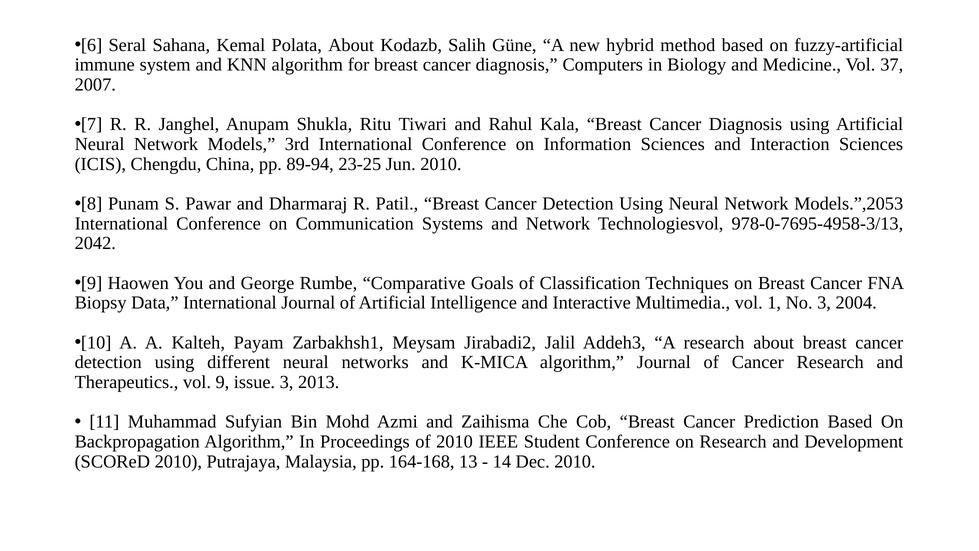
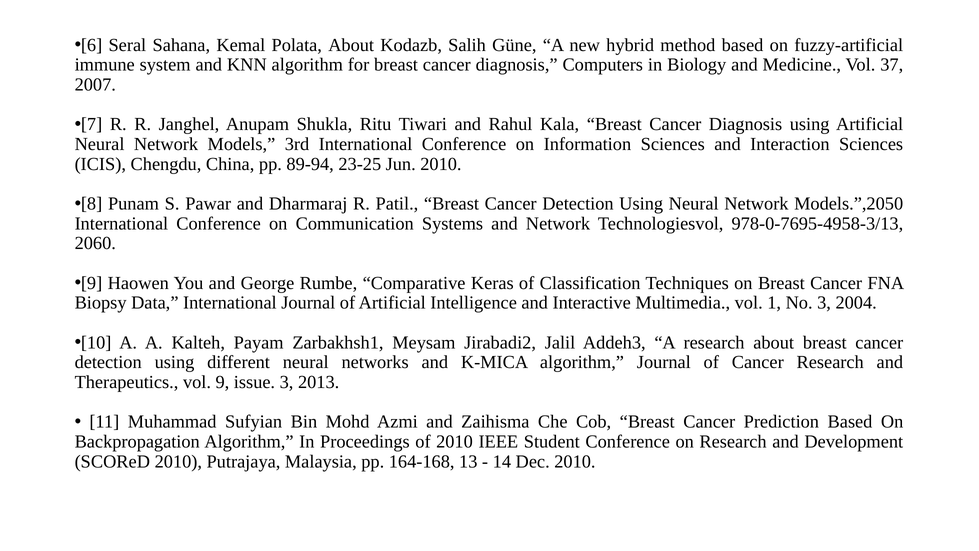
Models.”,2053: Models.”,2053 -> Models.”,2050 (849, 204)
2042: 2042 -> 2060 (95, 243)
Goals: Goals -> Keras (492, 283)
